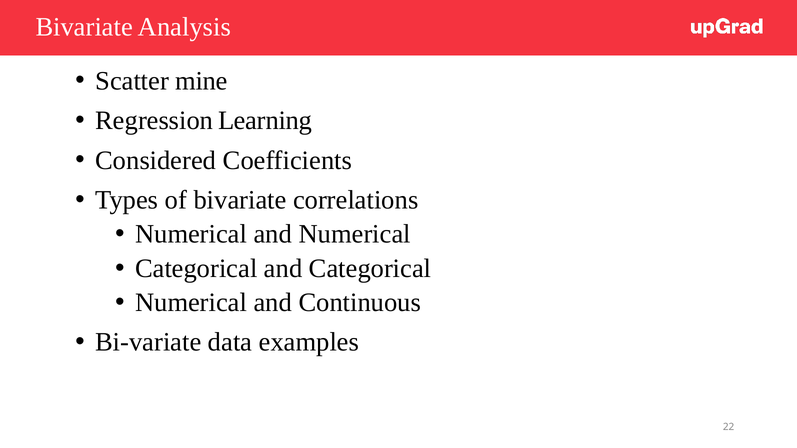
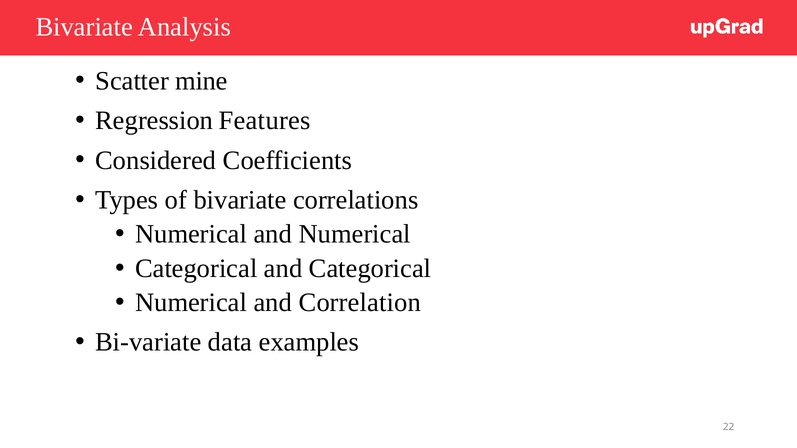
Learning: Learning -> Features (265, 121)
Continuous: Continuous -> Correlation (360, 303)
